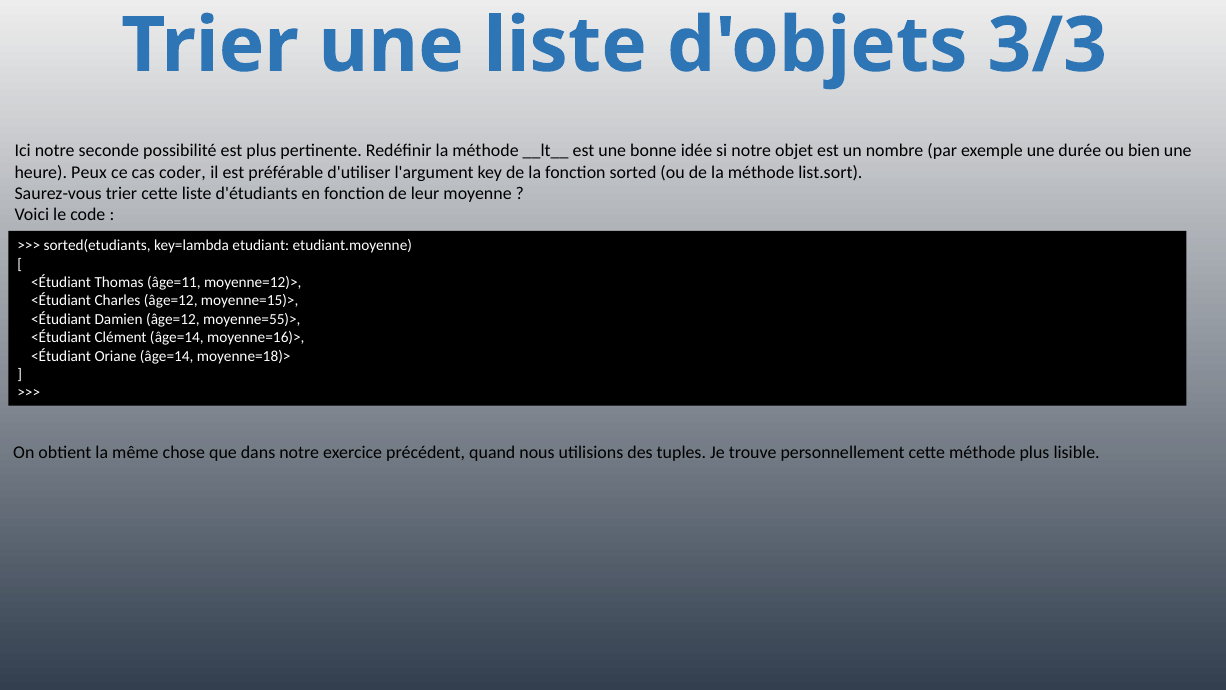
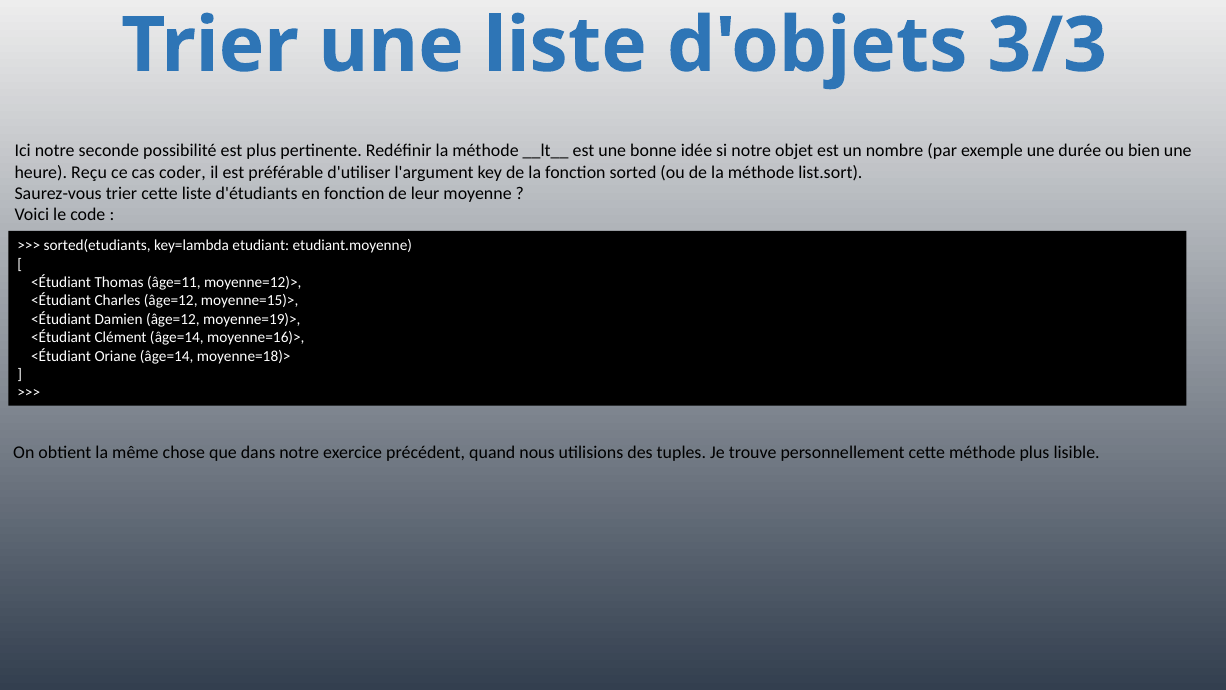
Peux: Peux -> Reçu (89, 172)
moyenne=55)>: moyenne=55)> -> moyenne=19)> (252, 319)
